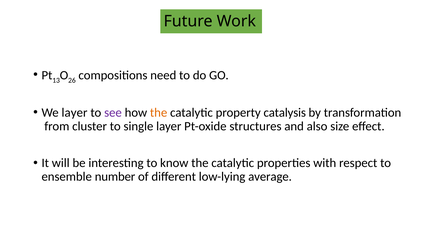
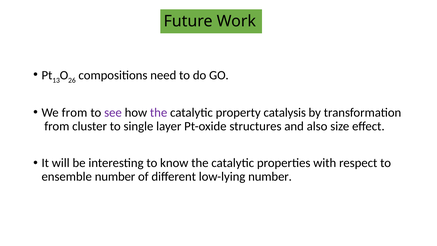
We layer: layer -> from (74, 112)
the colour: orange -> purple (159, 112)
low-lying average: average -> number (270, 177)
